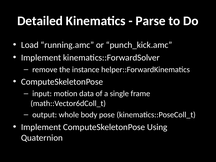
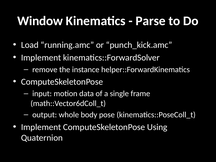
Detailed: Detailed -> Window (40, 21)
